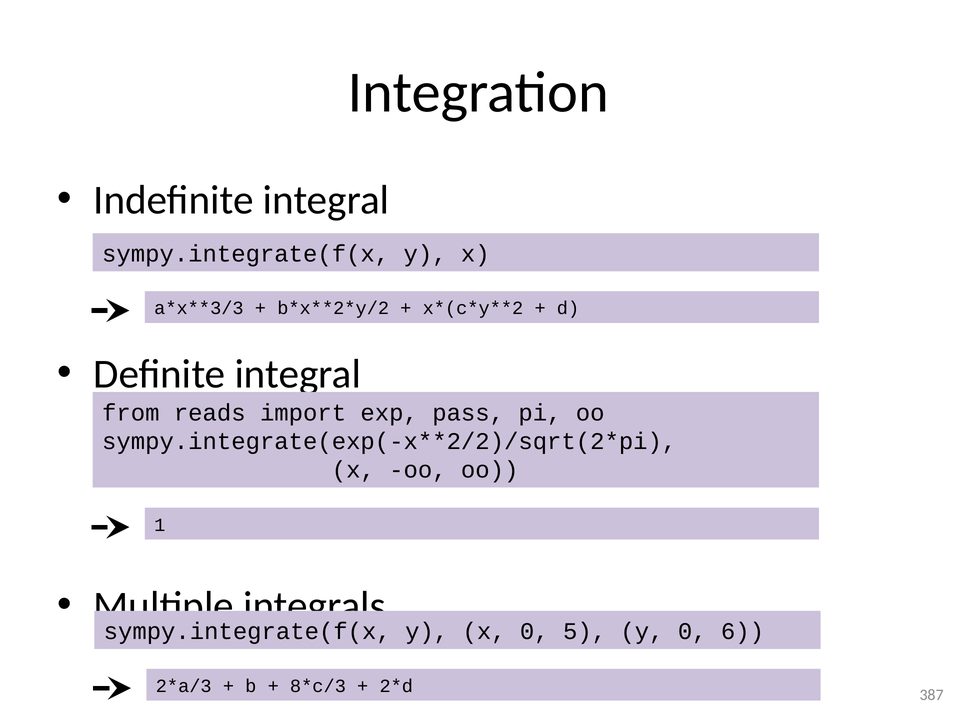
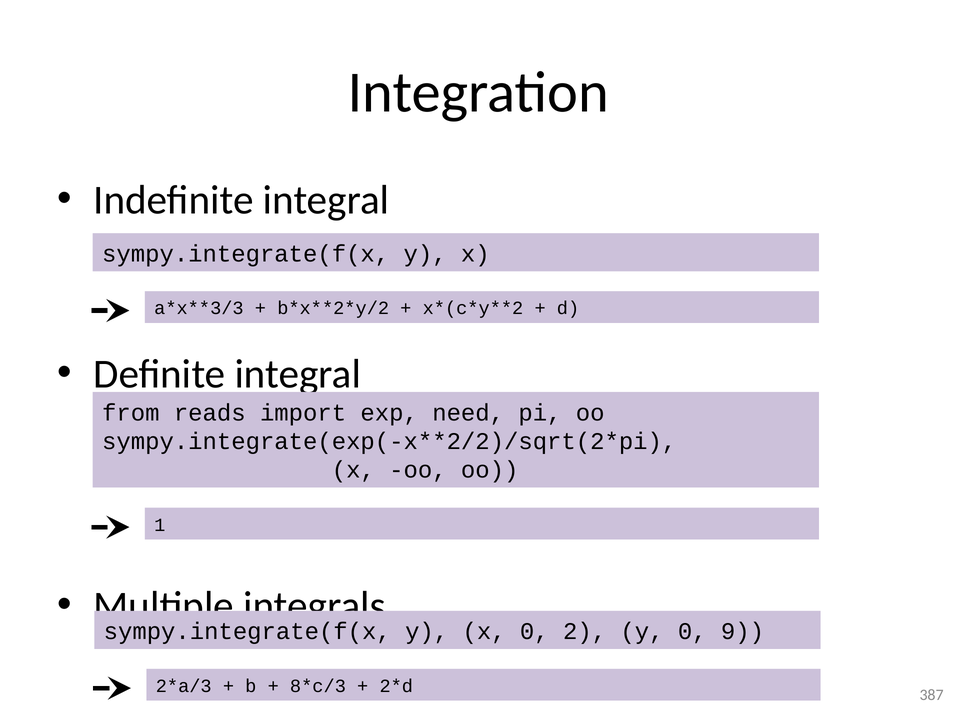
pass: pass -> need (468, 413)
5: 5 -> 2 (585, 631)
6: 6 -> 9 (742, 631)
